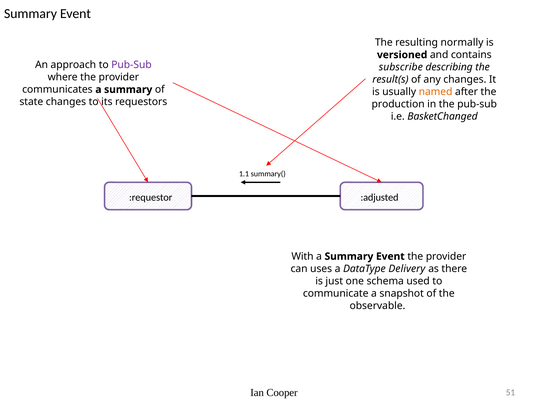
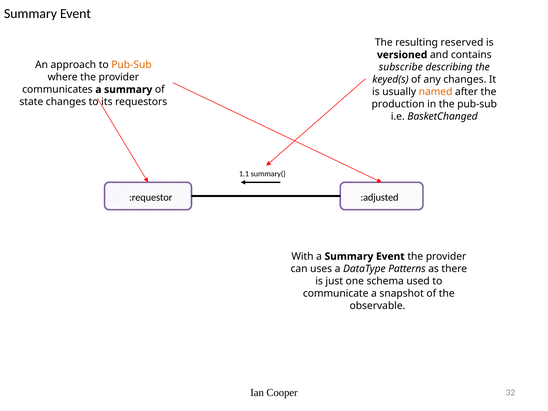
normally: normally -> reserved (462, 43)
Pub-Sub colour: purple -> orange (131, 65)
result(s: result(s -> keyed(s (390, 79)
Delivery: Delivery -> Patterns (407, 269)
51: 51 -> 32 (510, 392)
